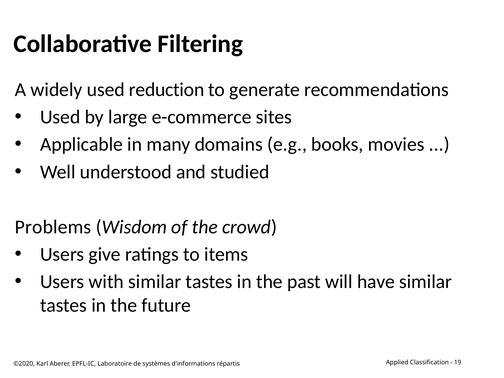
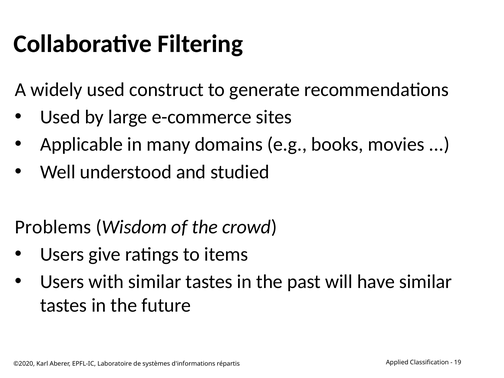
reduction: reduction -> construct (167, 90)
